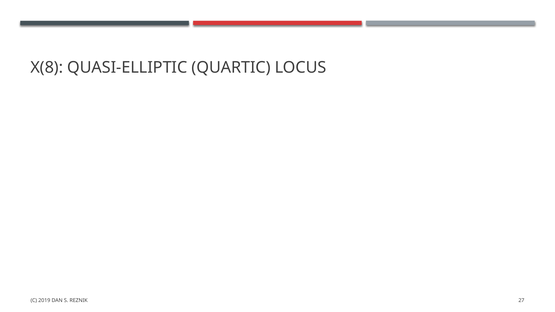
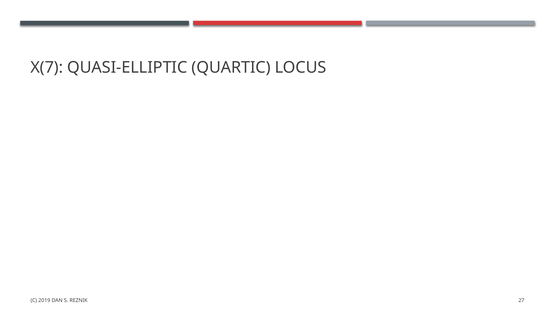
X(8: X(8 -> X(7 (47, 68)
